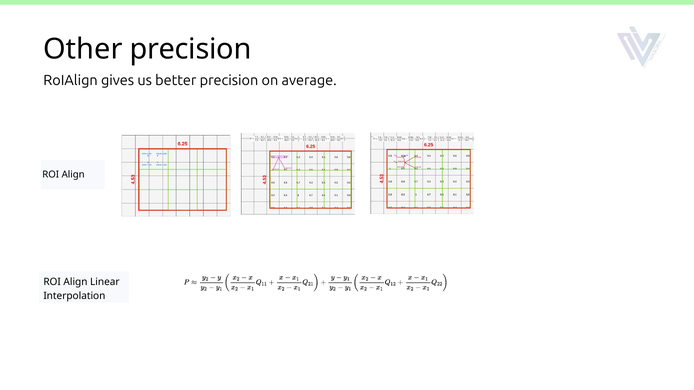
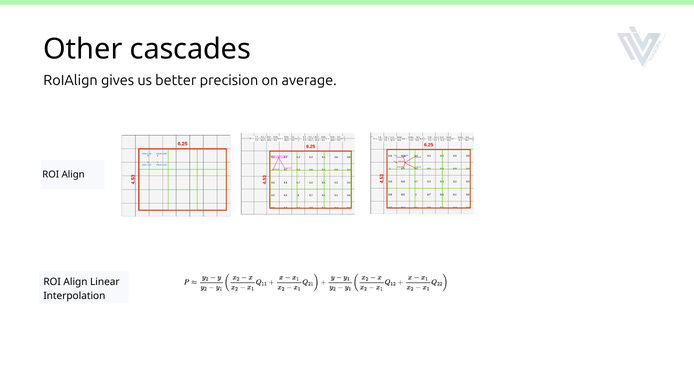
Other precision: precision -> cascades (190, 49)
